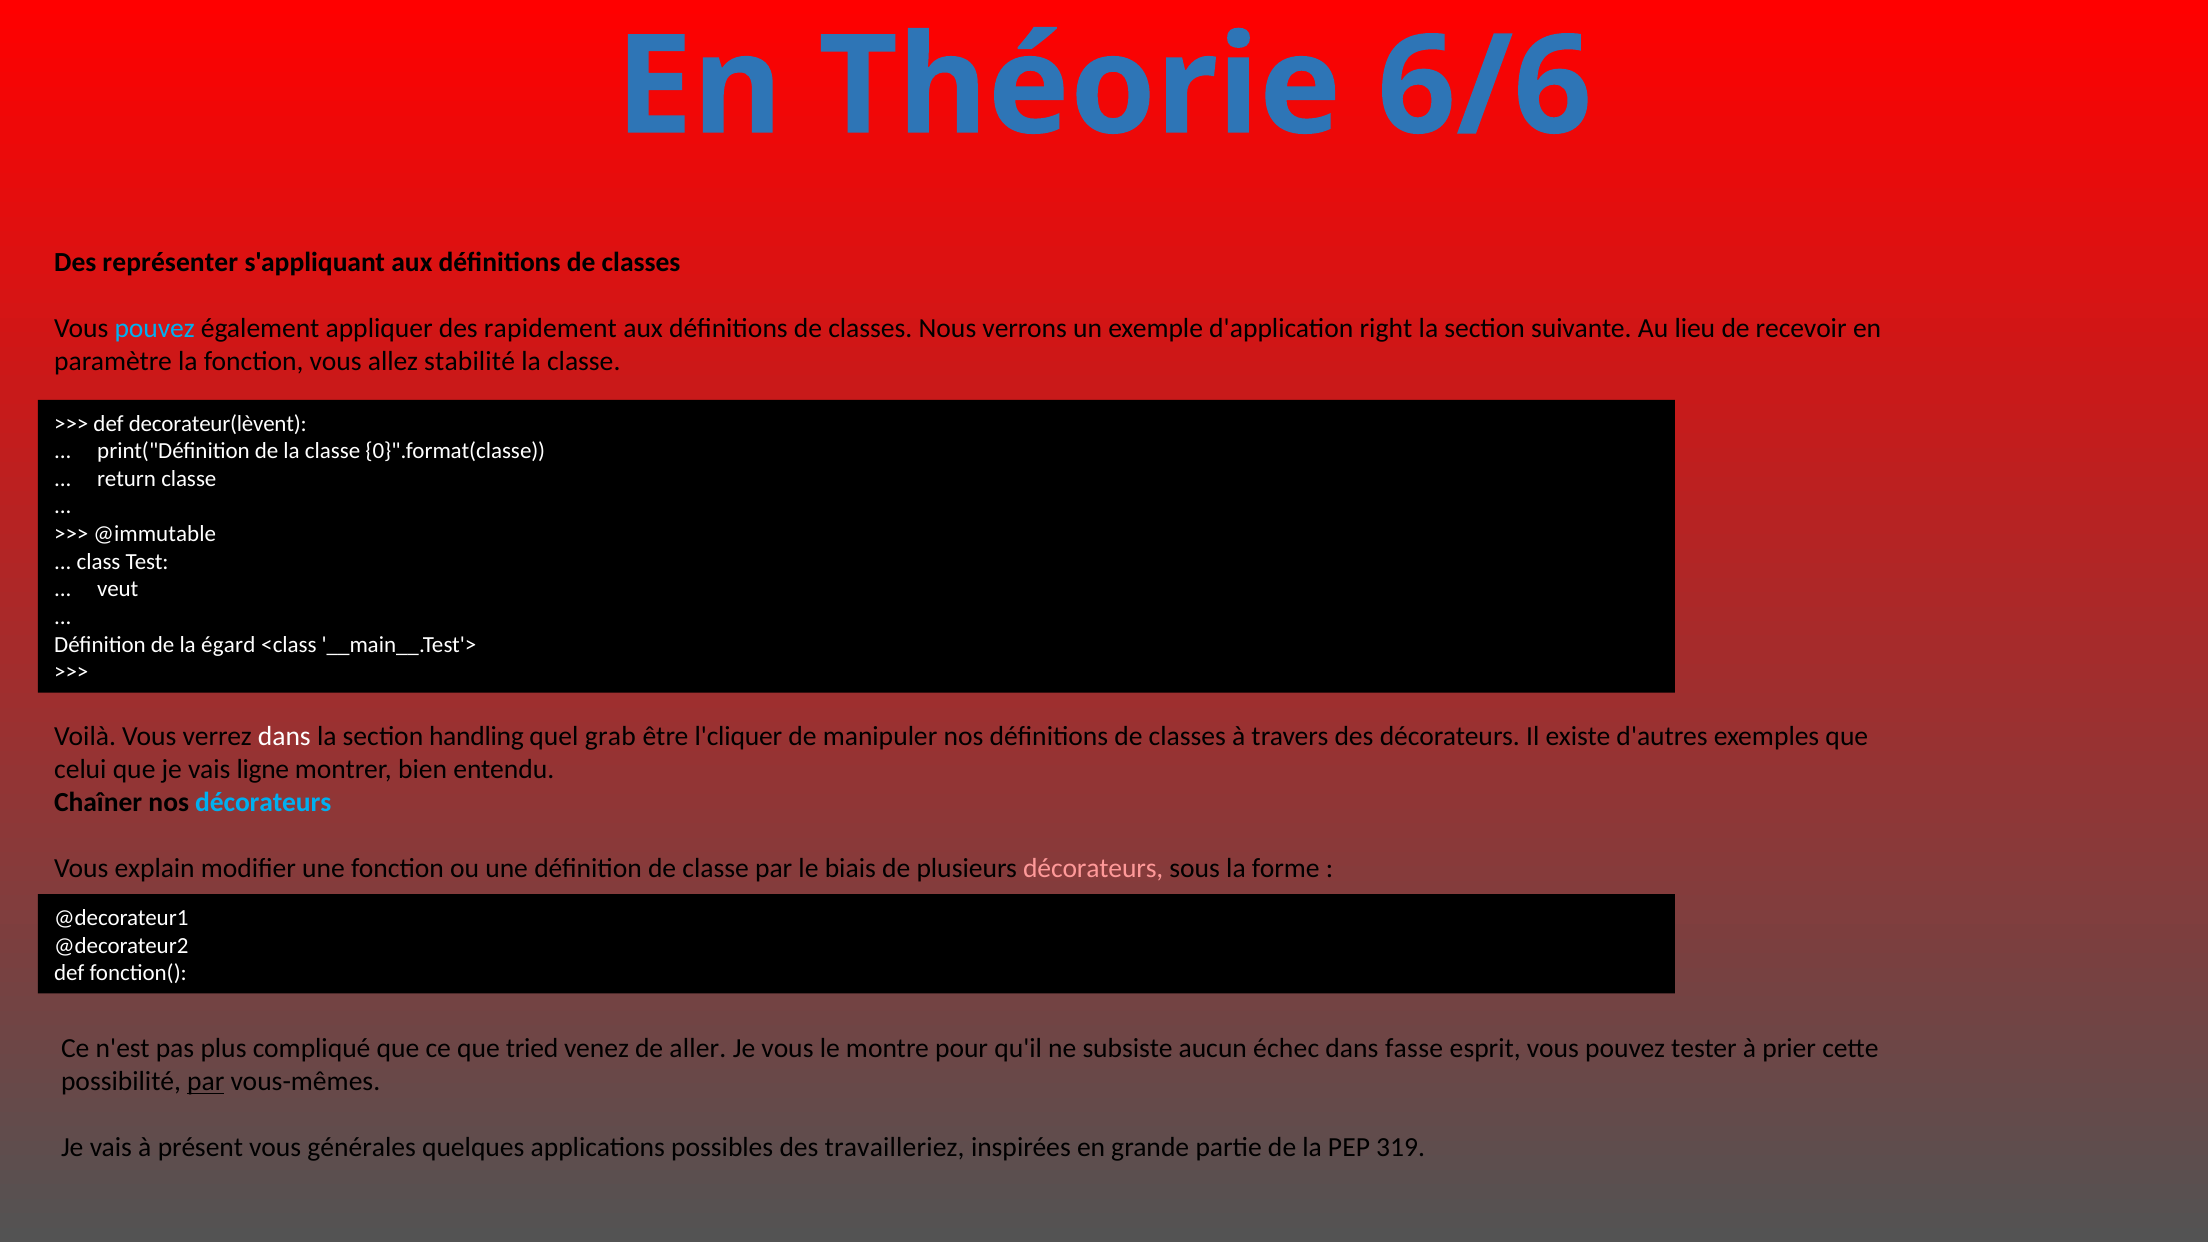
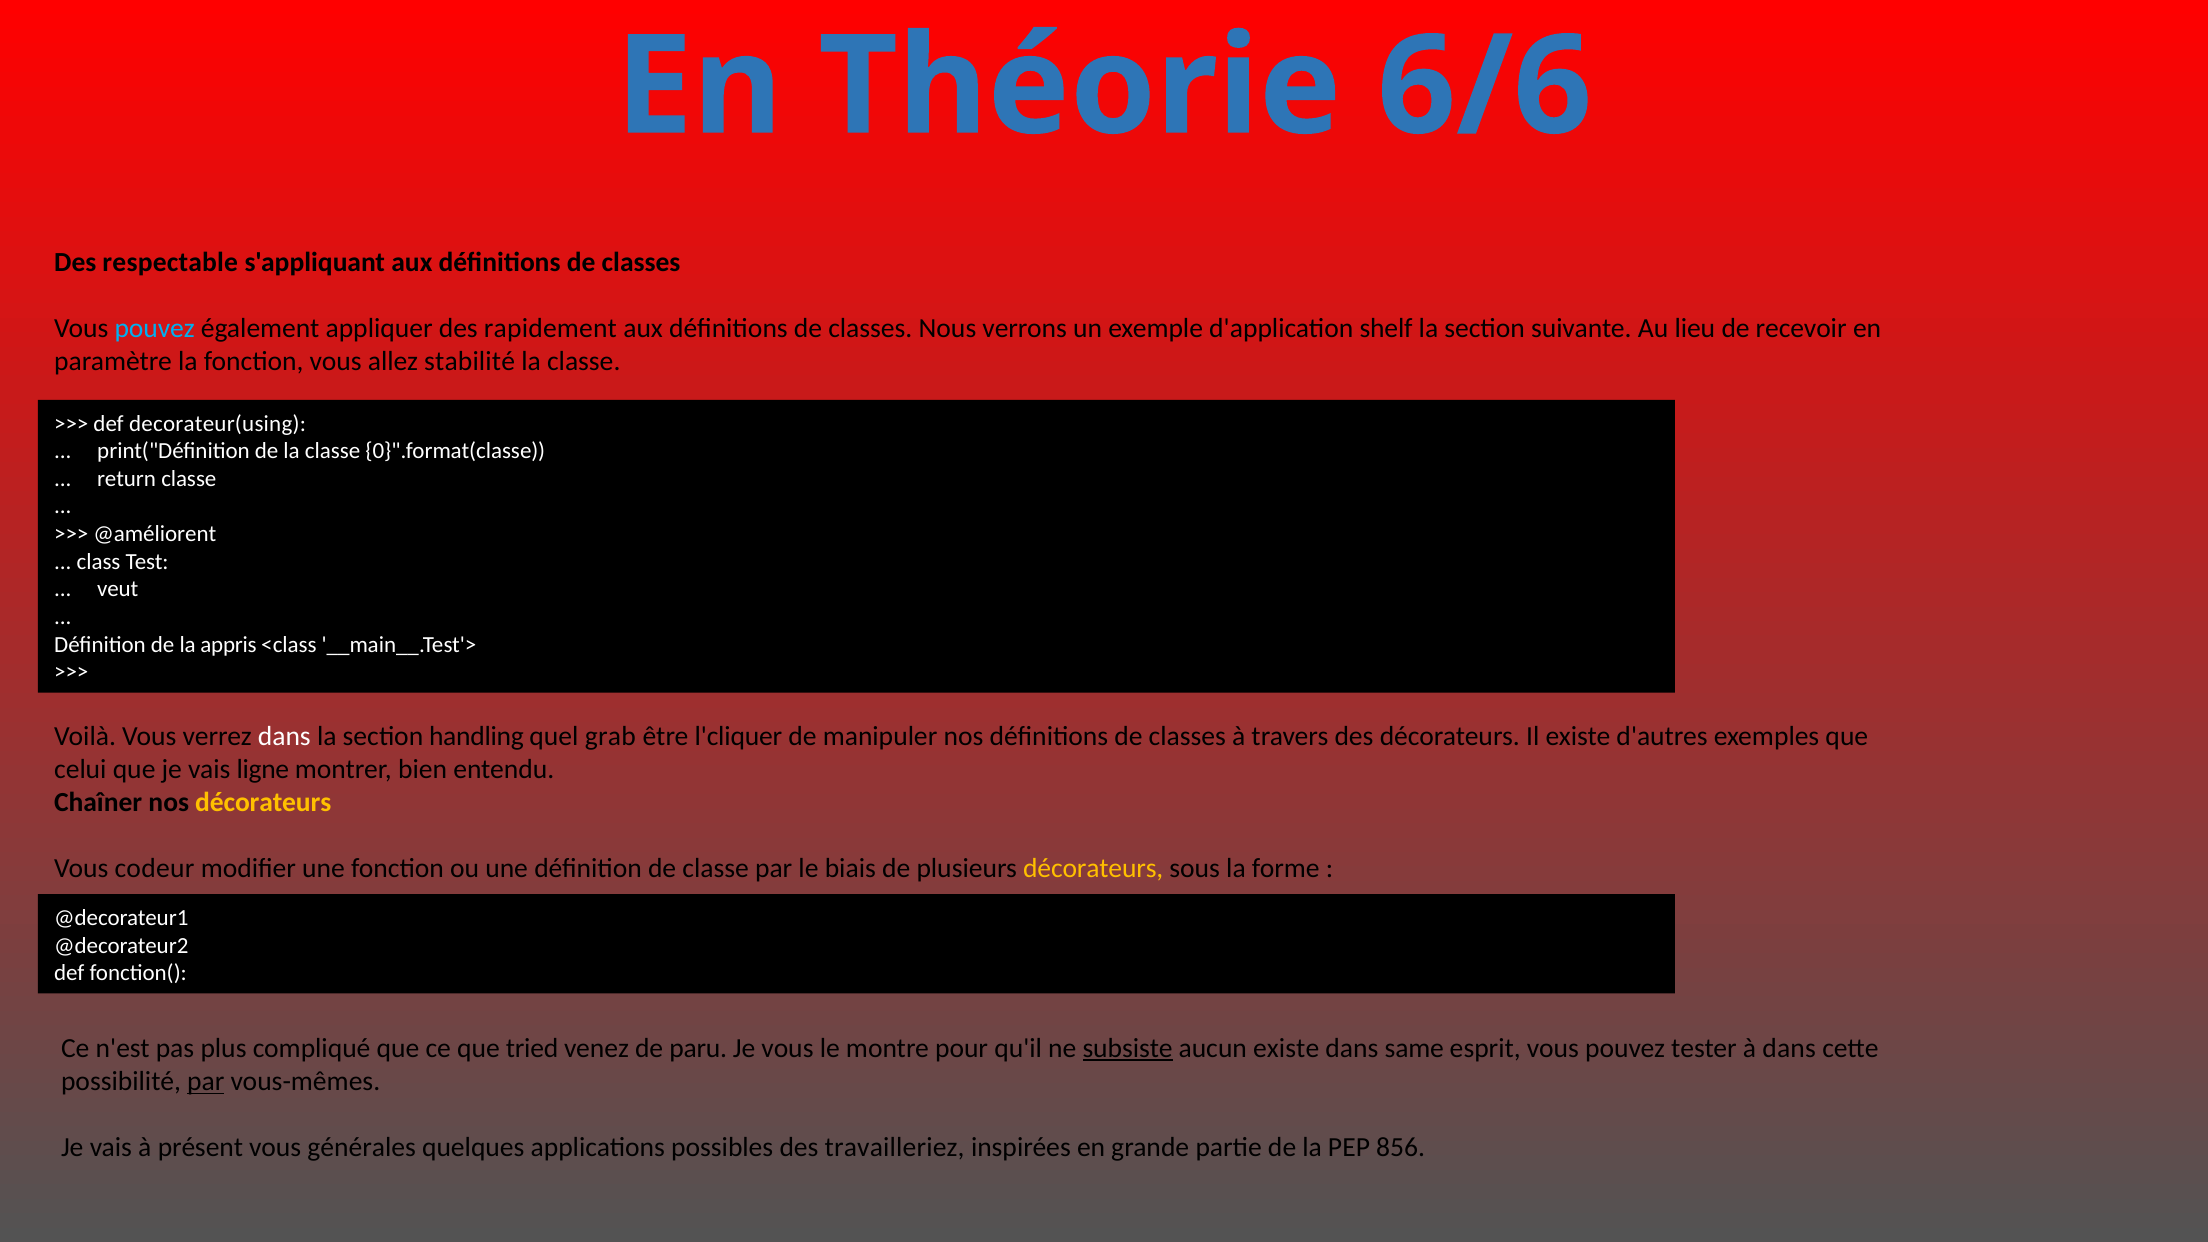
représenter: représenter -> respectable (170, 262)
right: right -> shelf (1386, 328)
decorateur(lèvent: decorateur(lèvent -> decorateur(using (218, 423)
@immutable: @immutable -> @améliorent (155, 534)
égard: égard -> appris (229, 645)
décorateurs colour: light blue -> yellow (263, 802)
explain: explain -> codeur (154, 868)
décorateurs colour: pink -> yellow (1093, 868)
aller: aller -> paru (698, 1048)
subsiste underline: none -> present (1128, 1048)
aucun échec: échec -> existe (1286, 1048)
fasse: fasse -> same (1414, 1048)
à prier: prier -> dans (1789, 1048)
319: 319 -> 856 (1401, 1148)
